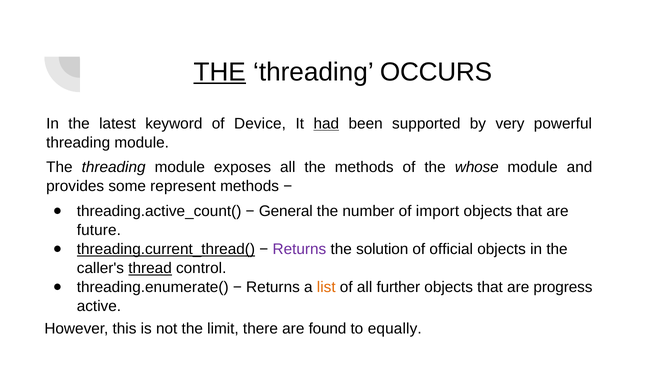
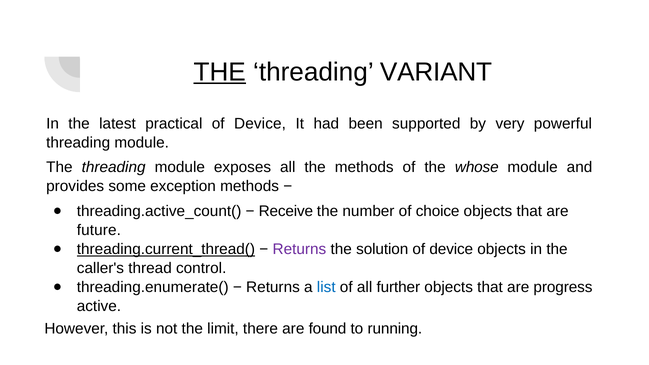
OCCURS: OCCURS -> VARIANT (436, 72)
keyword: keyword -> practical (174, 124)
had underline: present -> none (326, 124)
represent: represent -> exception (183, 186)
General: General -> Receive (286, 211)
import: import -> choice (438, 211)
official: official -> device (451, 249)
thread underline: present -> none (150, 268)
list colour: orange -> blue (326, 287)
equally: equally -> running (395, 329)
